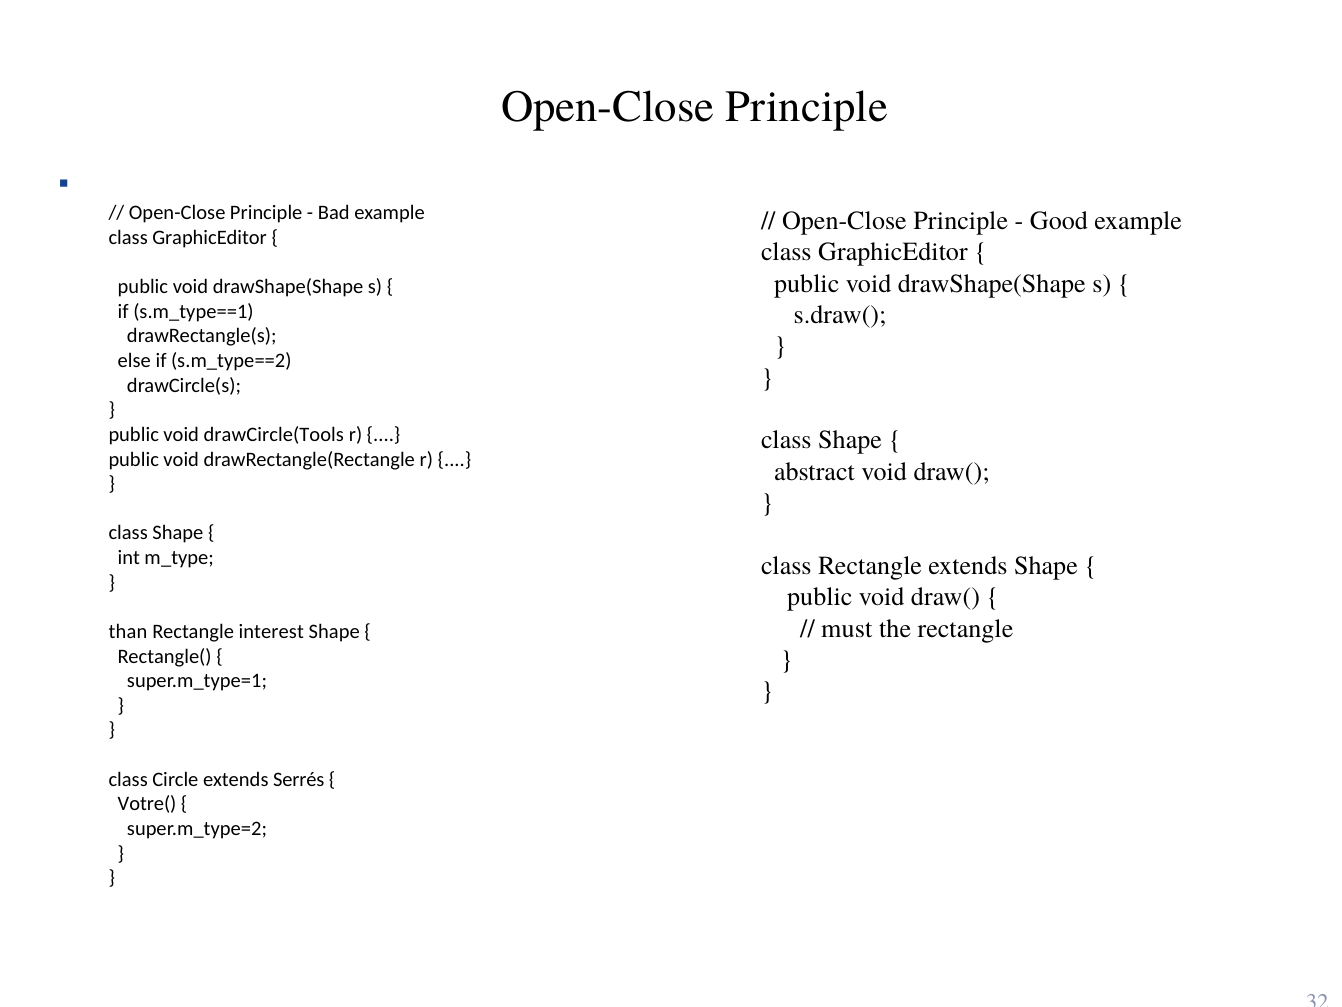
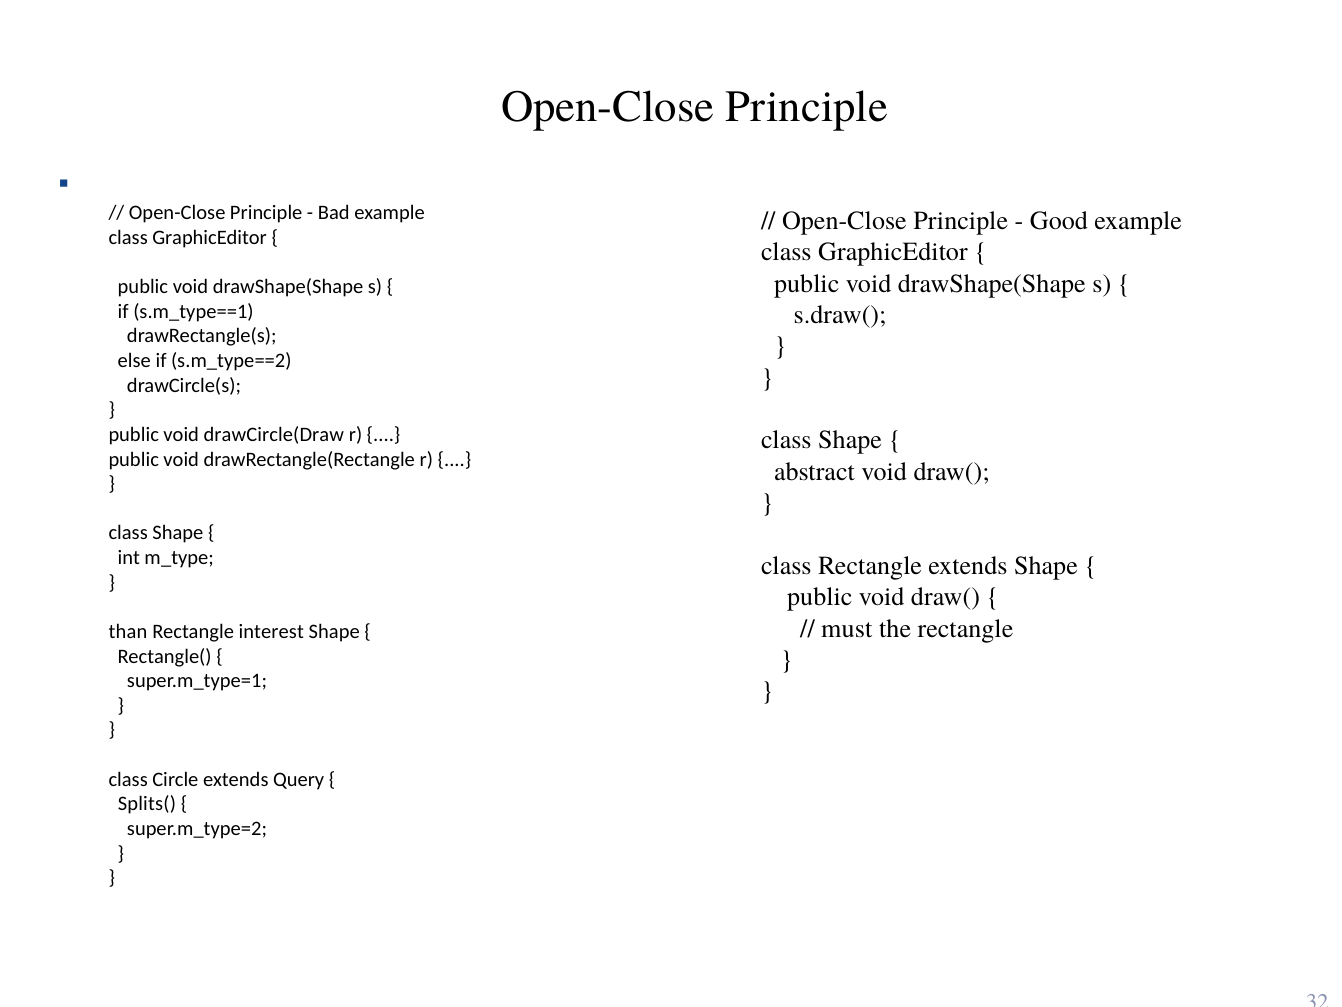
drawCircle(Tools: drawCircle(Tools -> drawCircle(Draw (274, 434)
Serrés: Serrés -> Query (299, 779)
Votre(: Votre( -> Splits( (147, 804)
